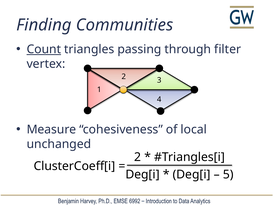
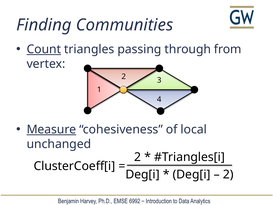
filter: filter -> from (228, 49)
Measure underline: none -> present (51, 129)
5: 5 -> 2 (228, 174)
